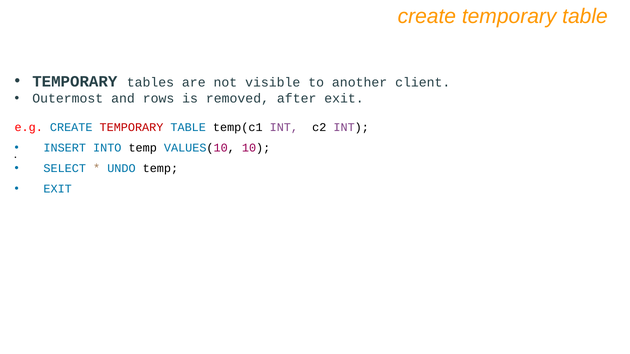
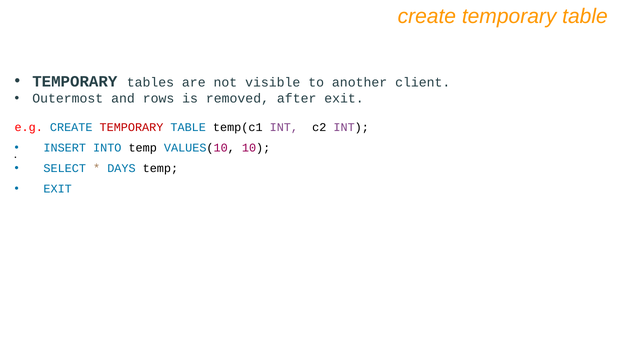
UNDO: UNDO -> DAYS (121, 169)
